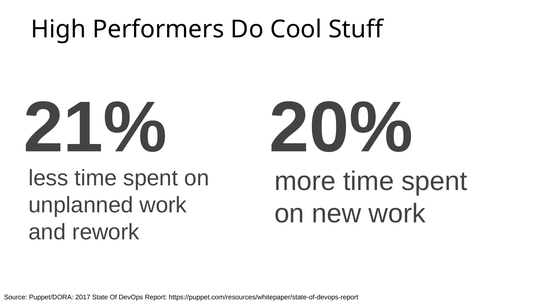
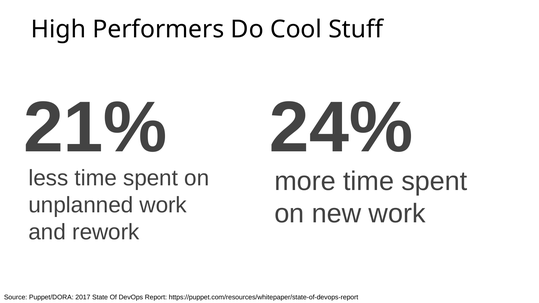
20%: 20% -> 24% (341, 128)
